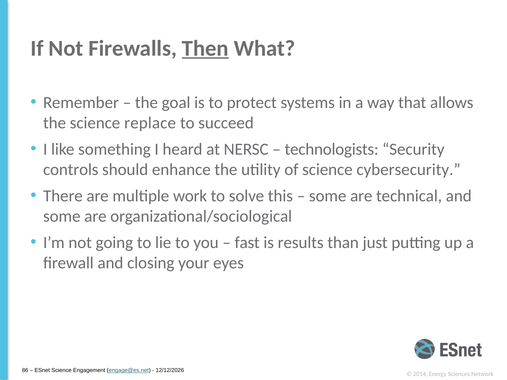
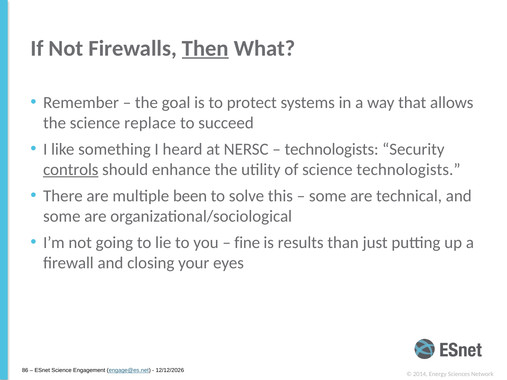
controls underline: none -> present (71, 170)
science cybersecurity: cybersecurity -> technologists (408, 170)
work: work -> been (190, 196)
fast: fast -> fine (247, 243)
